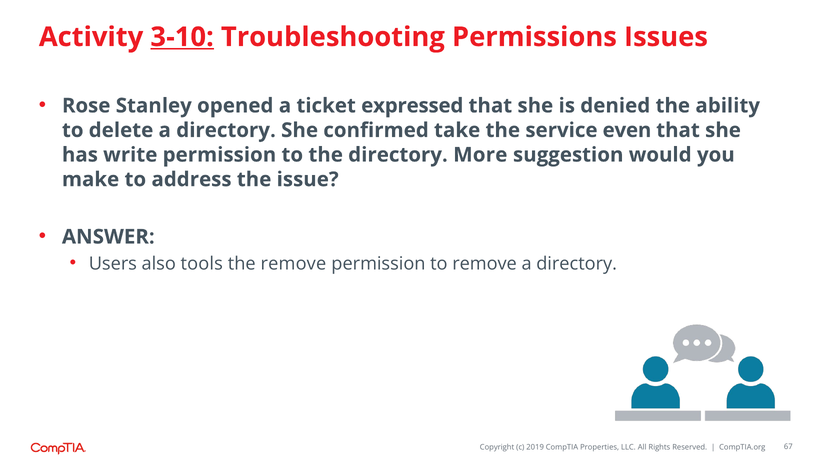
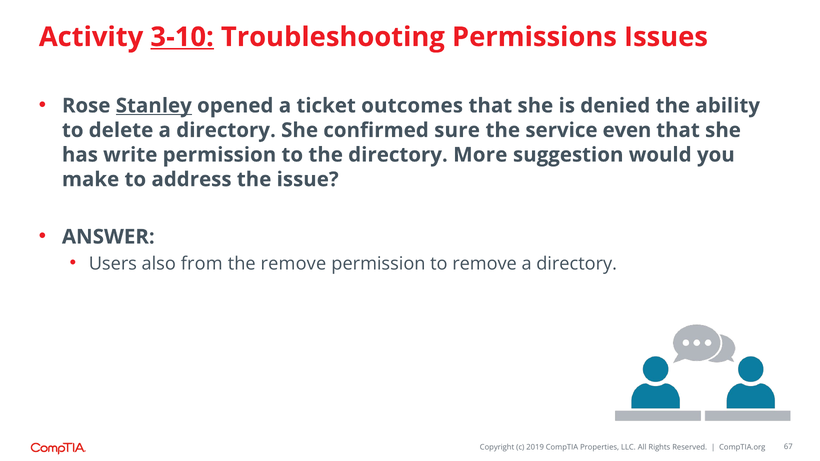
Stanley underline: none -> present (154, 106)
expressed: expressed -> outcomes (412, 106)
take: take -> sure (457, 130)
tools: tools -> from (202, 264)
